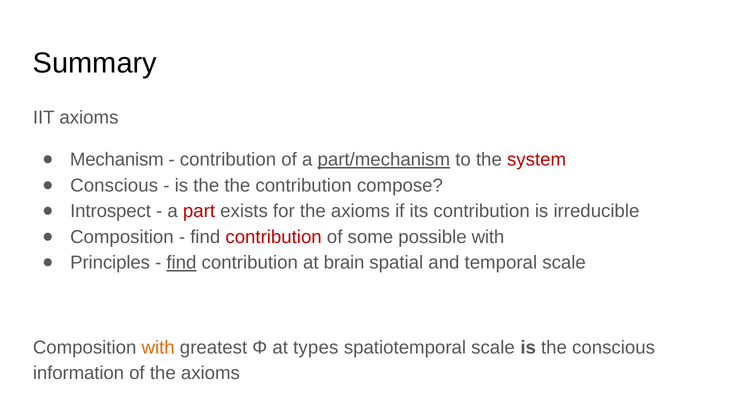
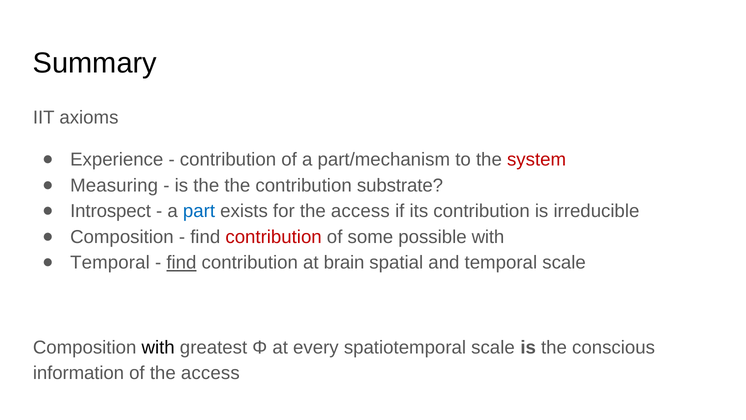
Mechanism: Mechanism -> Experience (117, 160)
part/mechanism underline: present -> none (384, 160)
Conscious: Conscious -> Measuring (114, 185)
compose: compose -> substrate (400, 185)
part colour: red -> blue (199, 211)
for the axioms: axioms -> access (360, 211)
Principles: Principles -> Temporal (110, 263)
with colour: orange -> black (158, 347)
types: types -> every (316, 347)
of the axioms: axioms -> access (210, 373)
